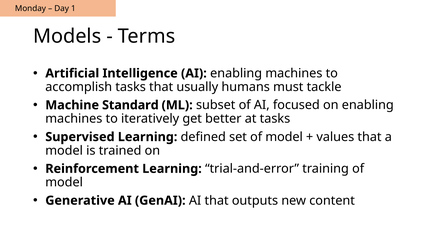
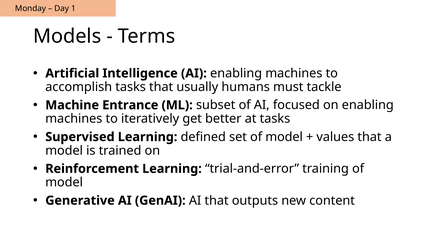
Standard: Standard -> Entrance (130, 105)
